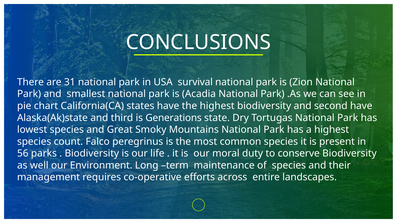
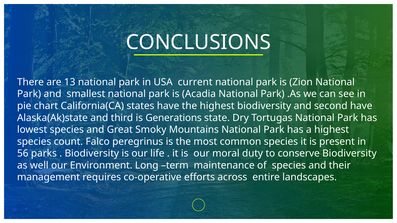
31: 31 -> 13 (70, 82)
survival: survival -> current (195, 82)
